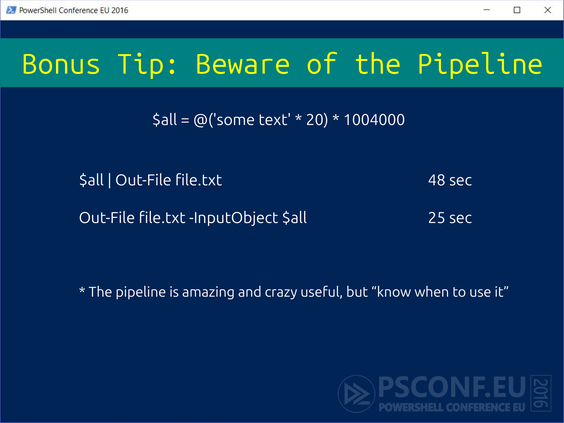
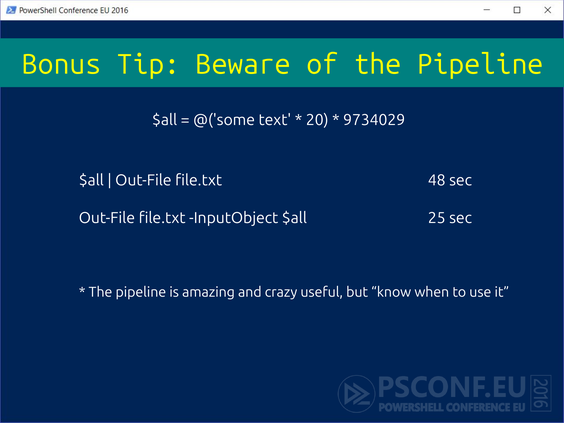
1004000: 1004000 -> 9734029 (374, 120)
